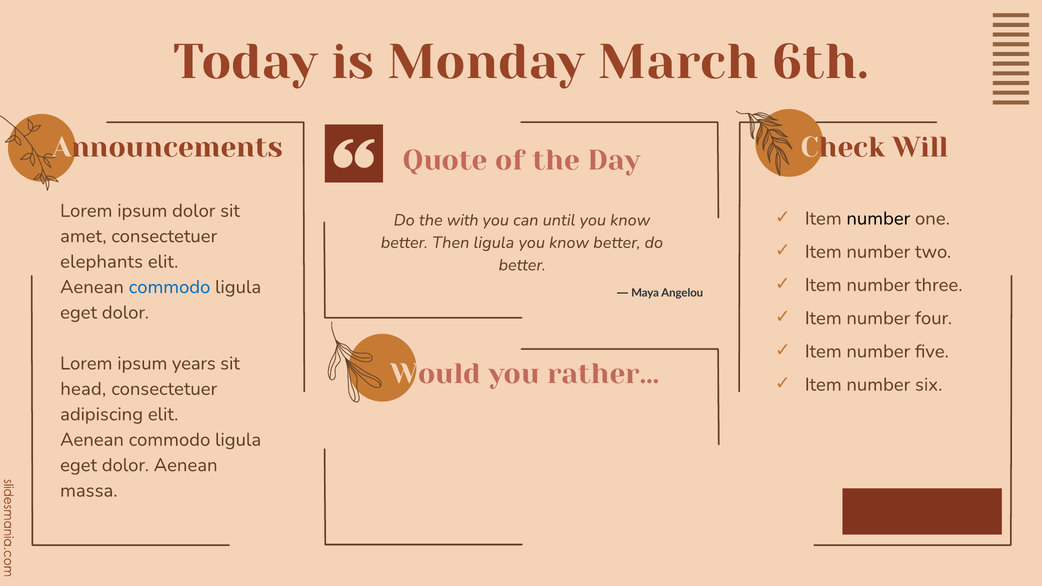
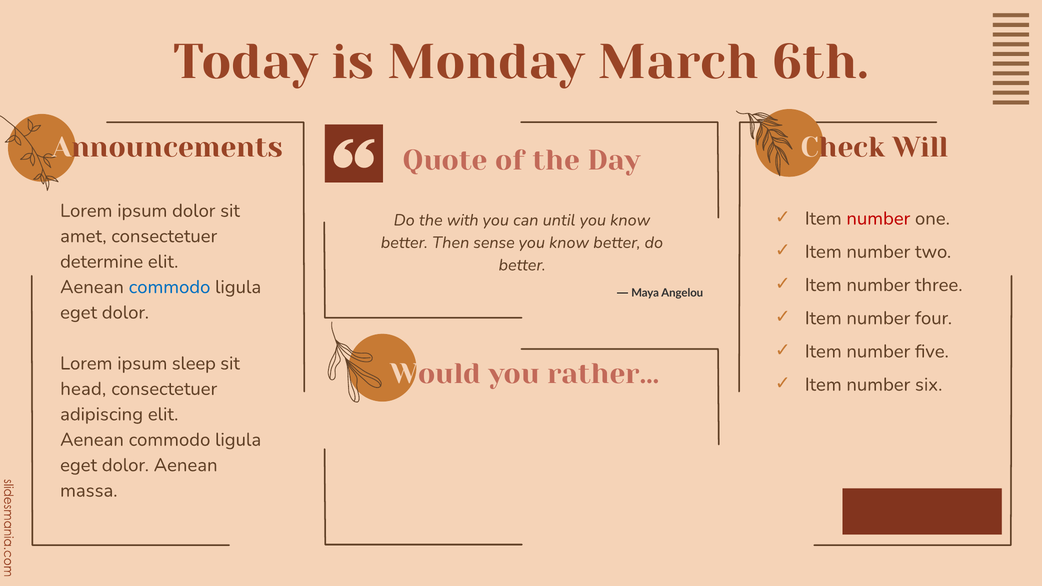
number colour: black -> red (878, 219)
Then ligula: ligula -> sense (494, 243)
elephants: elephants -> determine (102, 262)
years: years -> sleep (194, 363)
